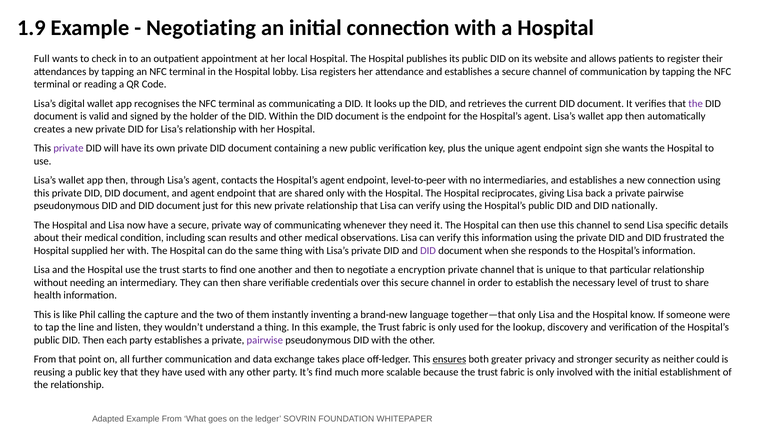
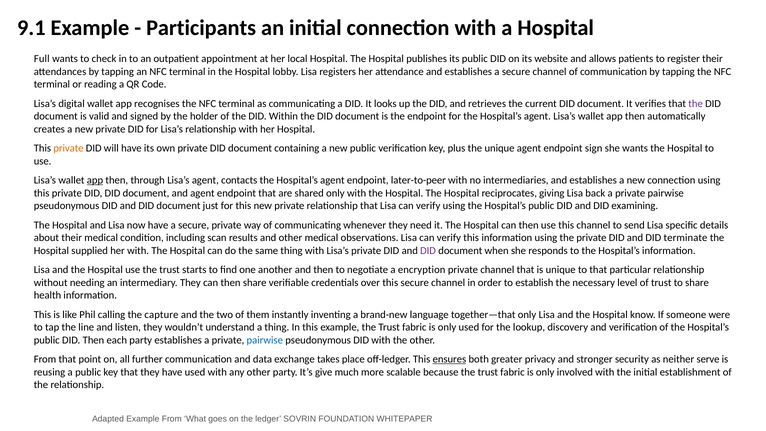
1.9: 1.9 -> 9.1 (31, 28)
Negotiating: Negotiating -> Participants (201, 28)
private colour: purple -> orange (68, 148)
app underline: none -> present (95, 180)
level-to-peer: level-to-peer -> later-to-peer (418, 180)
nationally: nationally -> examining (635, 206)
frustrated: frustrated -> terminate (685, 238)
pairwise colour: purple -> blue (265, 340)
could: could -> serve (708, 359)
It’s find: find -> give (324, 372)
